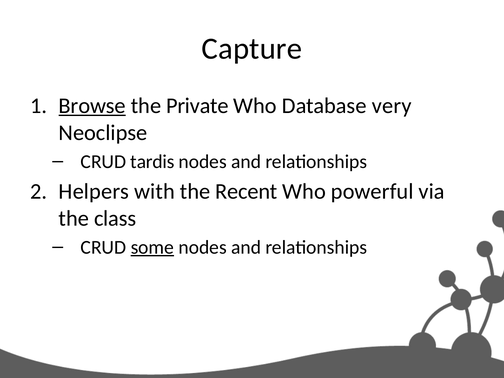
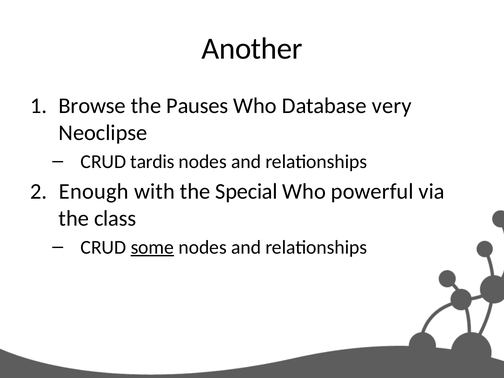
Capture: Capture -> Another (252, 49)
Browse underline: present -> none (92, 106)
Private: Private -> Pauses (197, 106)
Helpers: Helpers -> Enough (94, 191)
Recent: Recent -> Special (246, 191)
